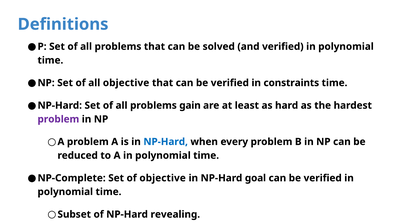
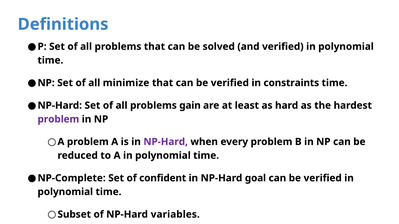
all objective: objective -> minimize (126, 83)
NP-Hard colour: blue -> purple (166, 142)
of objective: objective -> confident (163, 178)
revealing: revealing -> variables (175, 215)
